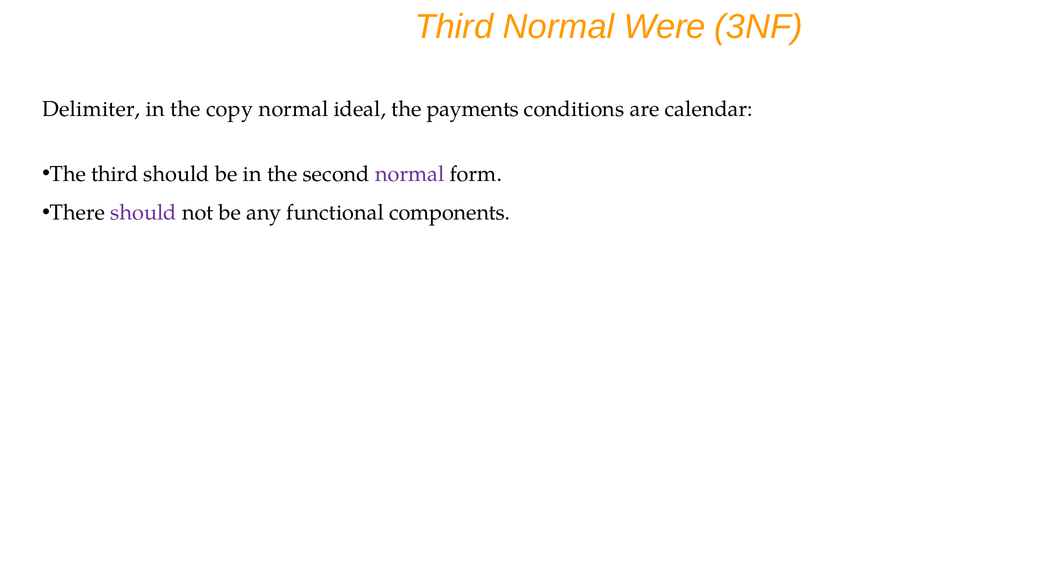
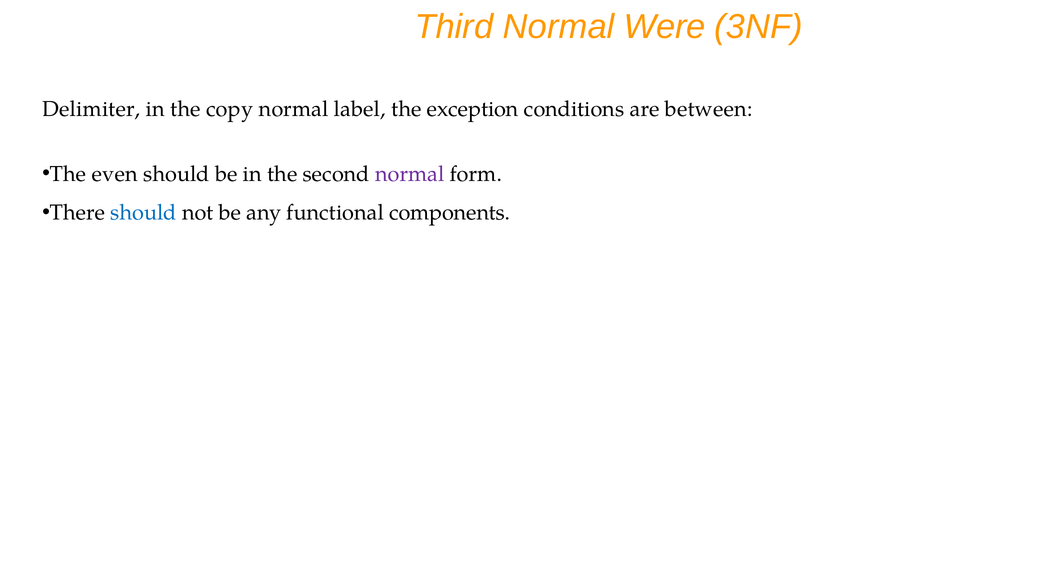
ideal: ideal -> label (360, 109)
payments: payments -> exception (473, 109)
calendar: calendar -> between (709, 109)
The third: third -> even (115, 174)
should colour: purple -> blue (143, 213)
